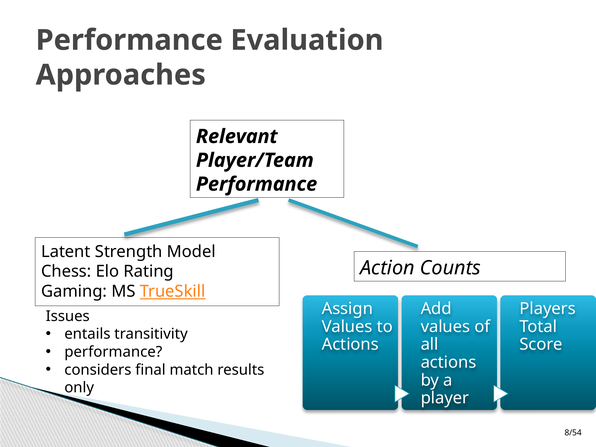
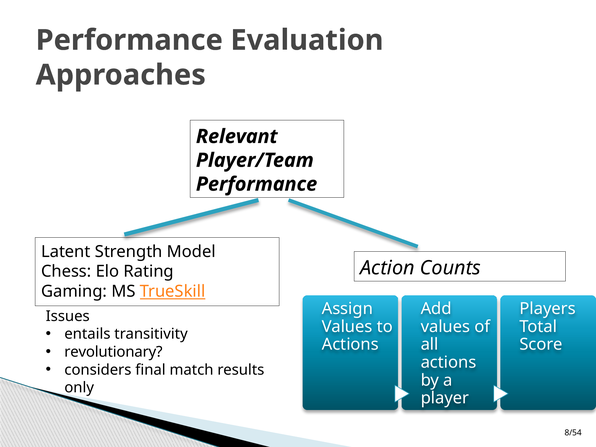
performance: performance -> revolutionary (113, 352)
